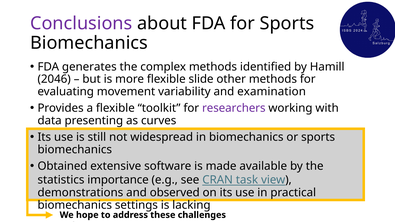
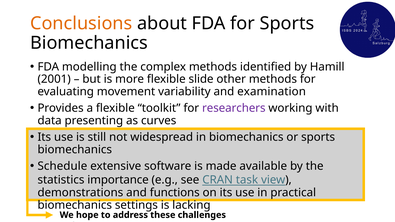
Conclusions colour: purple -> orange (81, 23)
generates: generates -> modelling (89, 67)
2046: 2046 -> 2001 (54, 79)
Obtained: Obtained -> Schedule (62, 166)
observed: observed -> functions (175, 193)
